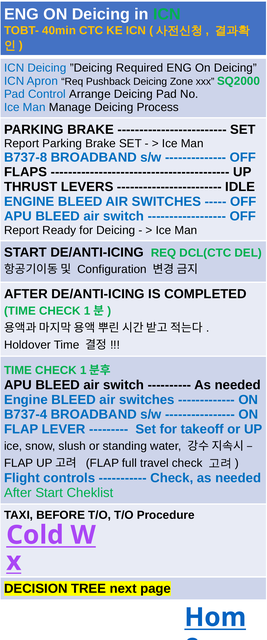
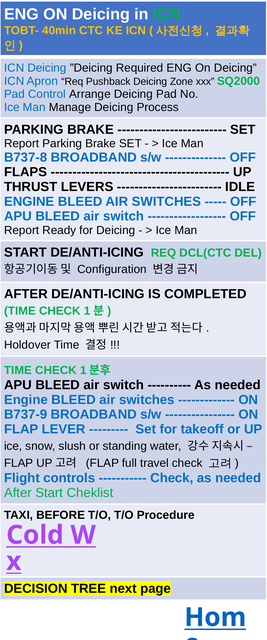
B737-4: B737-4 -> B737-9 (26, 414)
